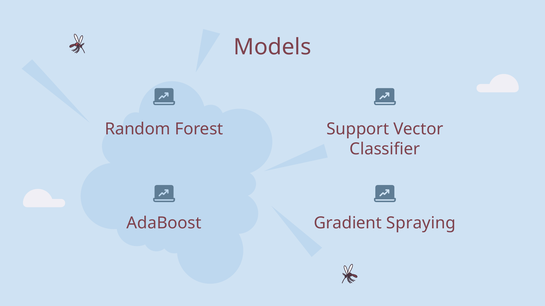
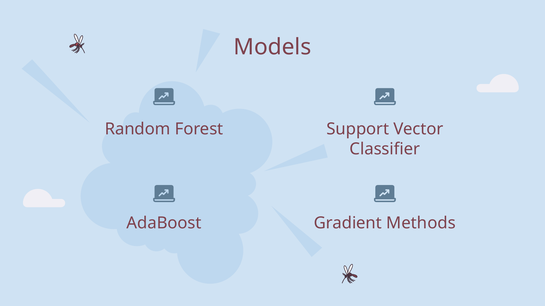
Spraying: Spraying -> Methods (421, 224)
